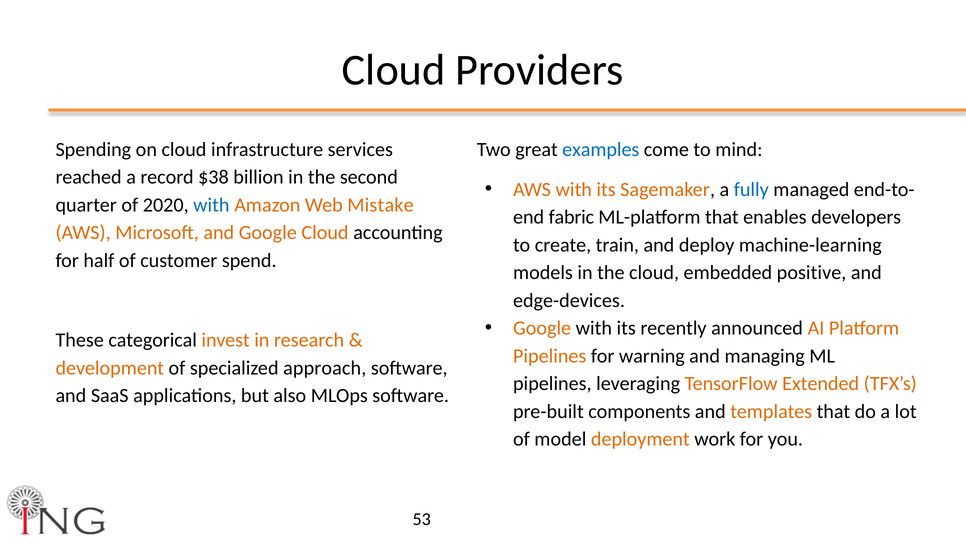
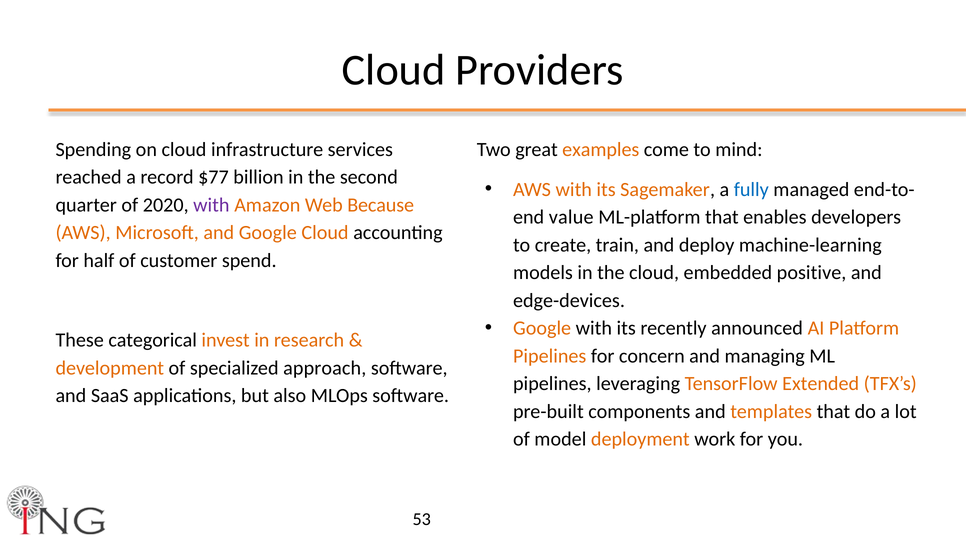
examples colour: blue -> orange (601, 150)
$38: $38 -> $77 (213, 177)
with colour: blue -> purple (211, 205)
Mistake: Mistake -> Because (381, 205)
fabric: fabric -> value (571, 217)
warning: warning -> concern (652, 356)
